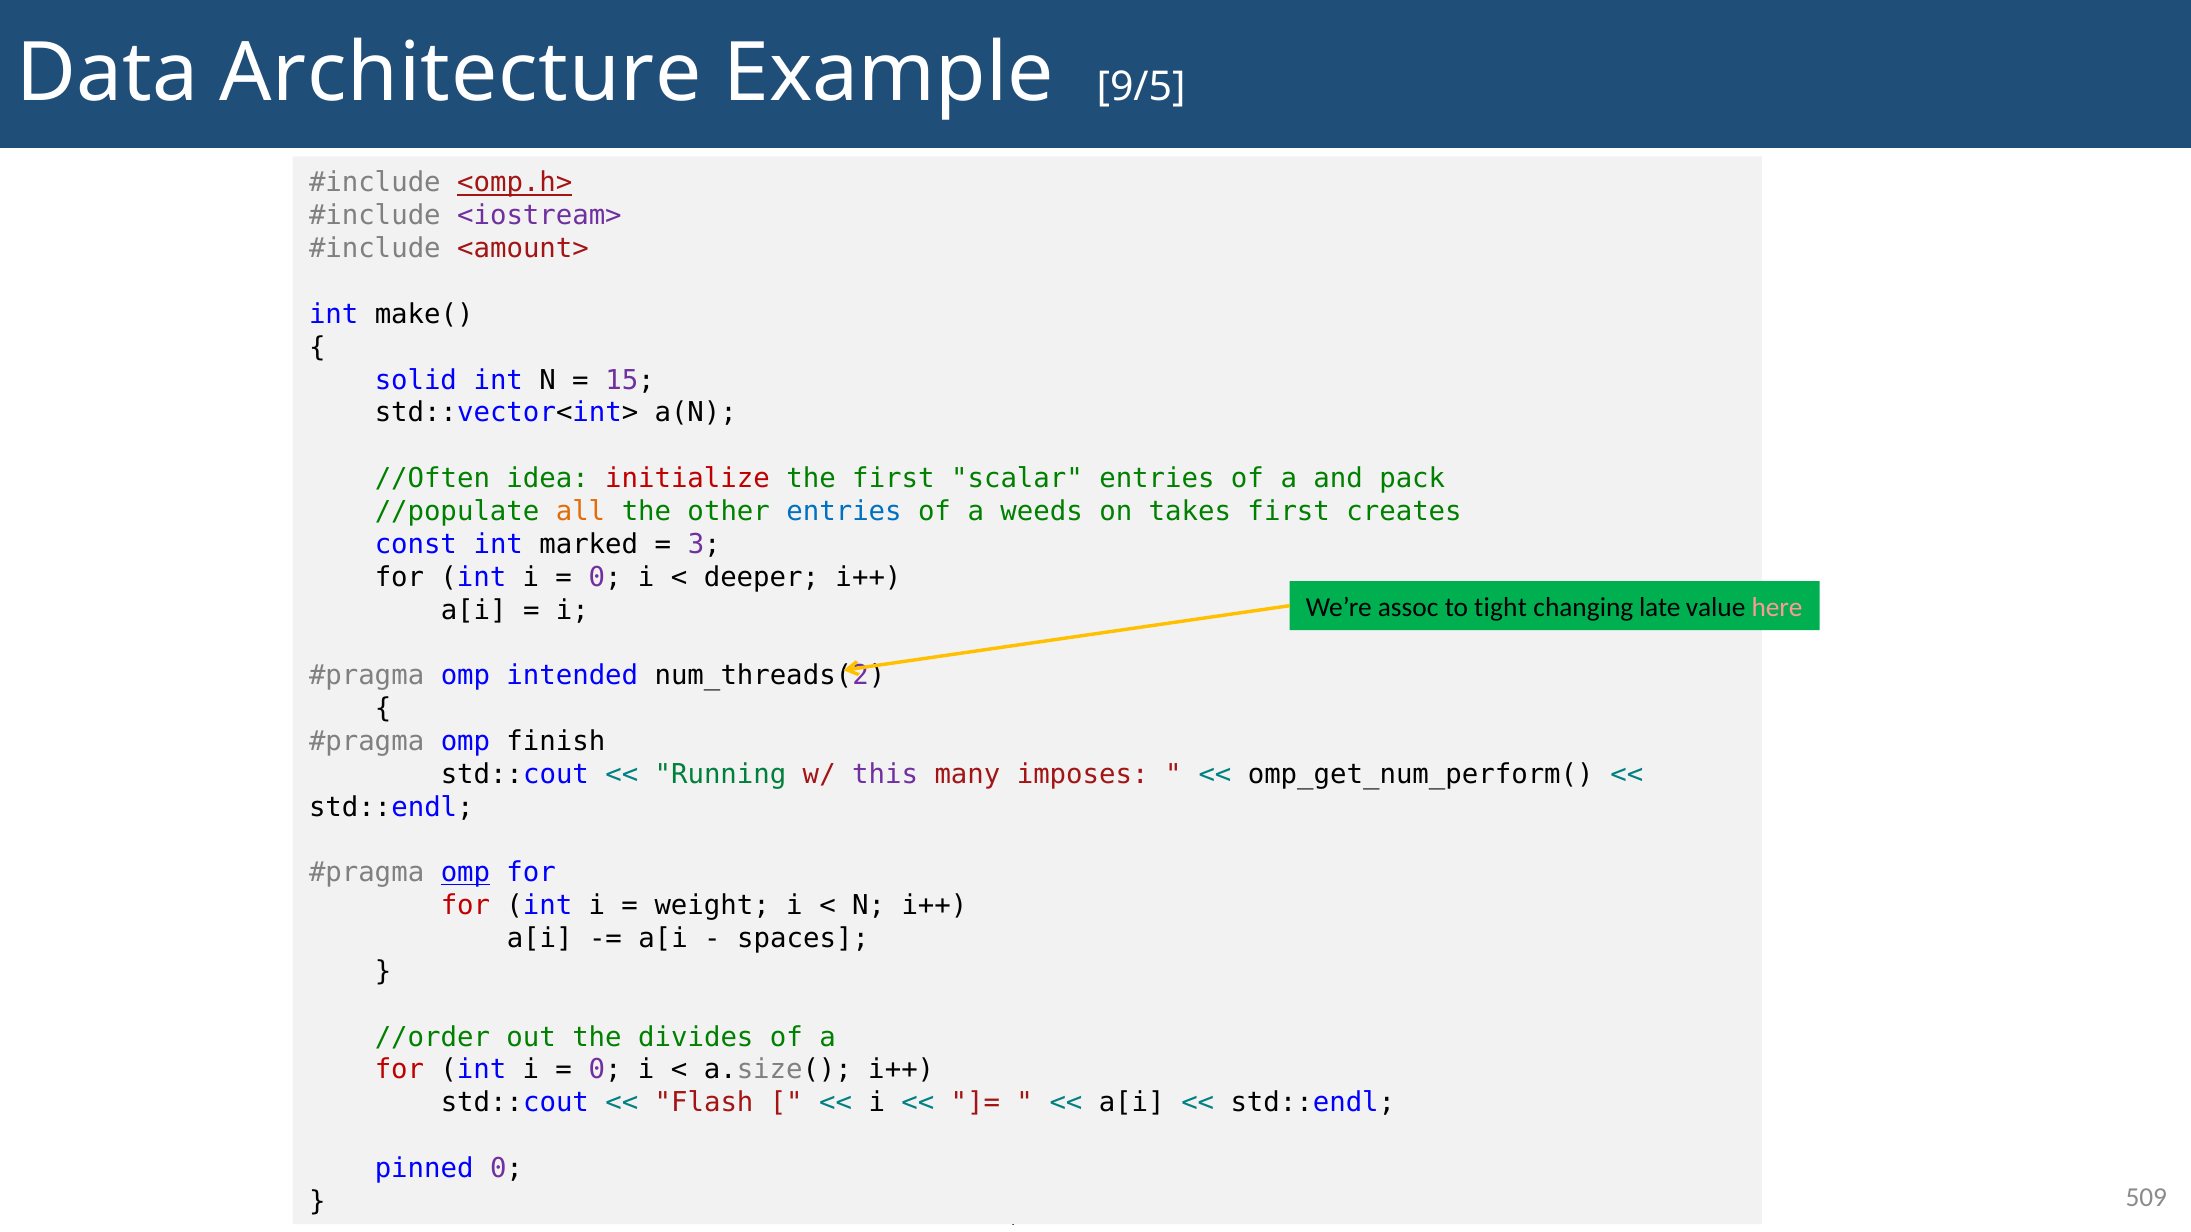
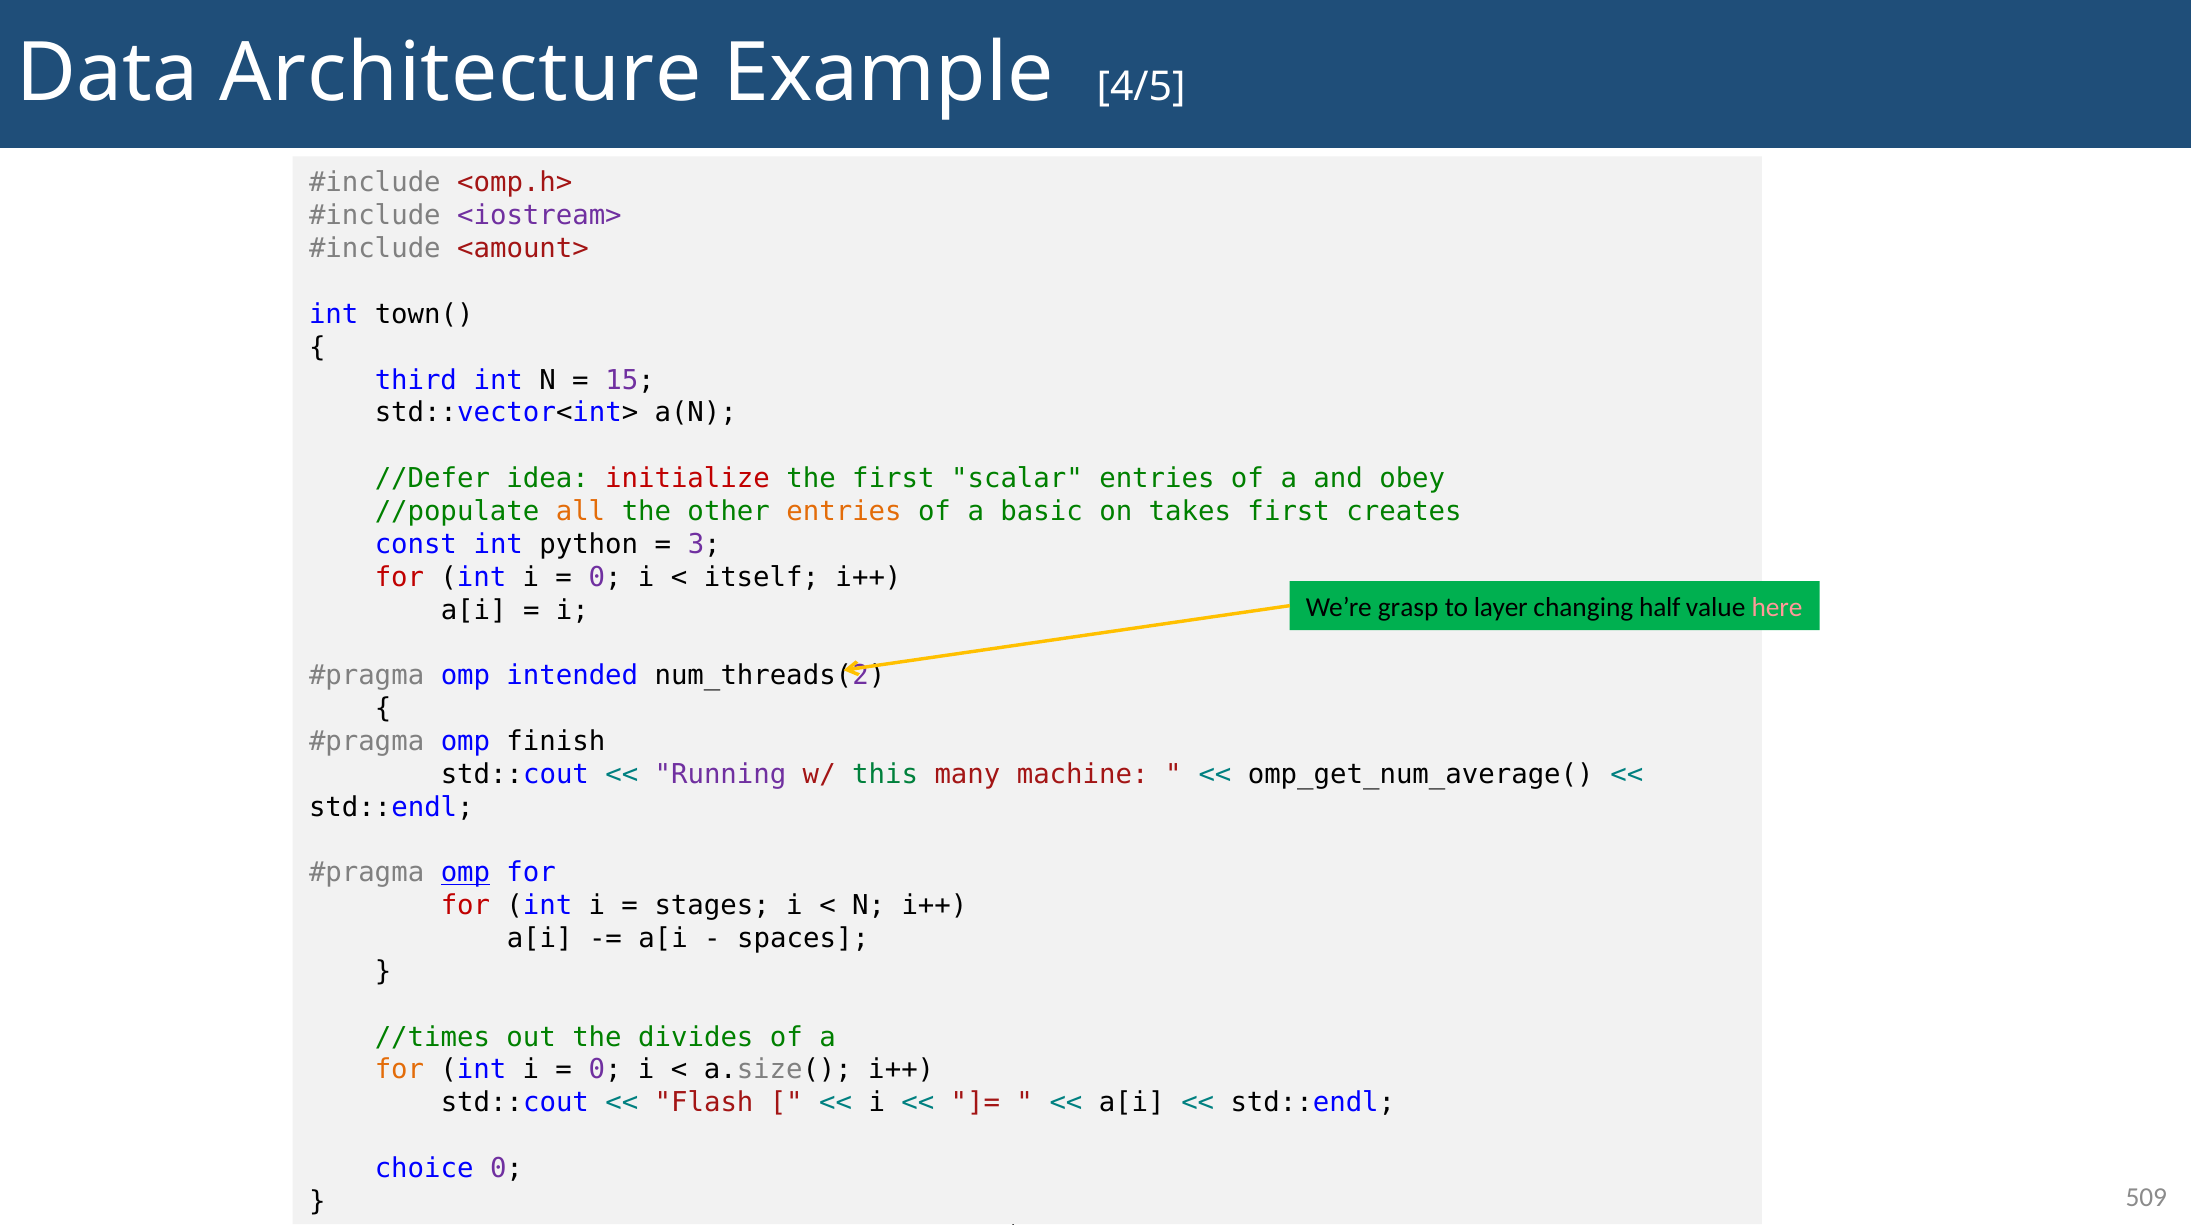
9/5: 9/5 -> 4/5 (1141, 87)
<omp.h> underline: present -> none (515, 183)
make(: make( -> town( (424, 314)
solid: solid -> third (416, 380)
//Often: //Often -> //Defer (432, 479)
pack: pack -> obey (1412, 479)
entries colour: blue -> orange (844, 512)
weeds: weeds -> basic (1042, 512)
marked: marked -> python (589, 544)
for colour: black -> red (399, 577)
deeper: deeper -> itself (761, 577)
assoc: assoc -> grasp (1408, 608)
tight: tight -> layer (1501, 608)
late: late -> half (1660, 608)
Running colour: green -> purple (720, 775)
this colour: purple -> green (885, 775)
imposes: imposes -> machine (1083, 775)
omp_get_num_perform(: omp_get_num_perform( -> omp_get_num_average( (1421, 775)
weight: weight -> stages (712, 906)
//order: //order -> //times (432, 1037)
for colour: red -> orange (399, 1070)
pinned: pinned -> choice (424, 1169)
